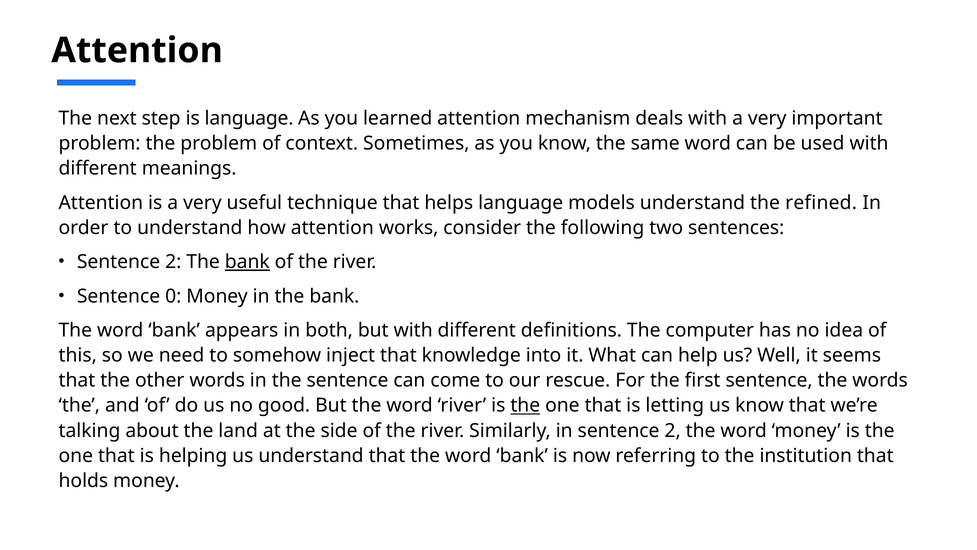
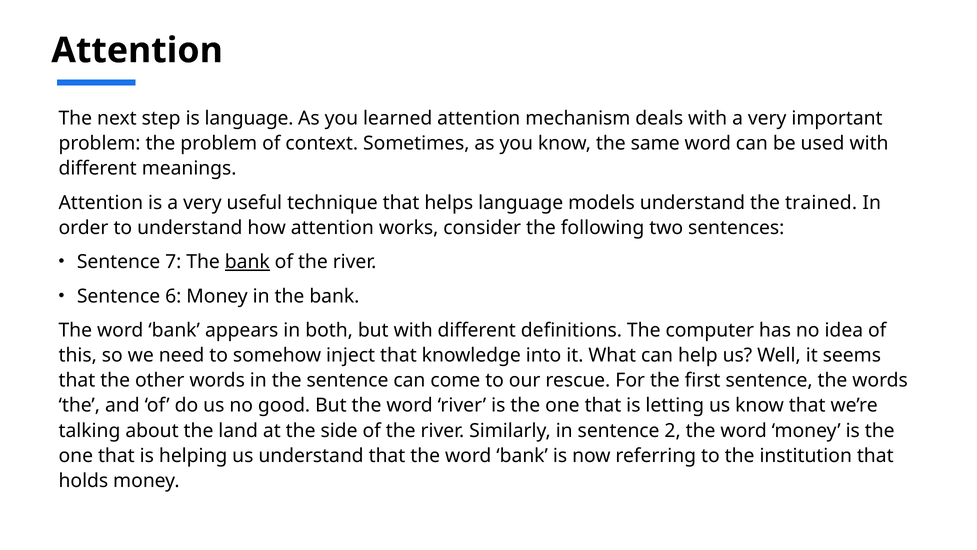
refined: refined -> trained (821, 203)
2: 2 -> 7 (173, 262)
0: 0 -> 6 (173, 296)
the underline: present -> none (525, 405)
